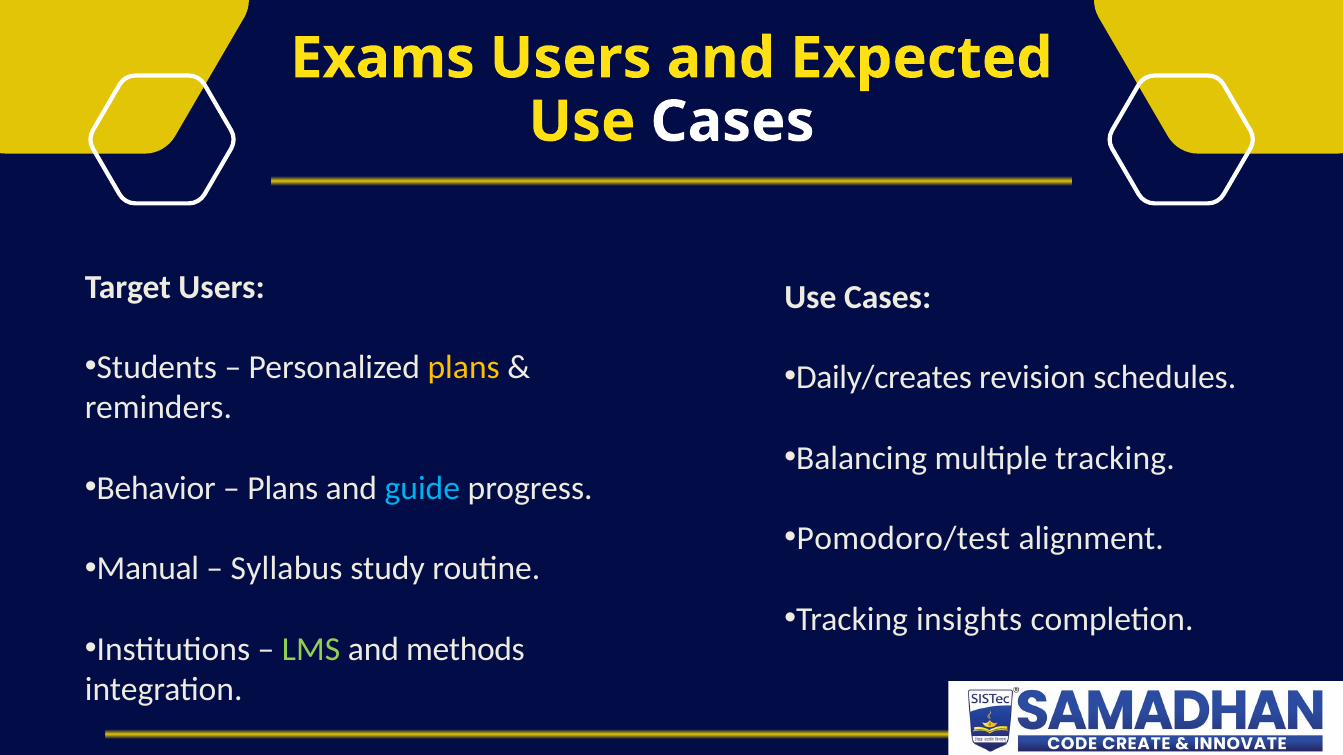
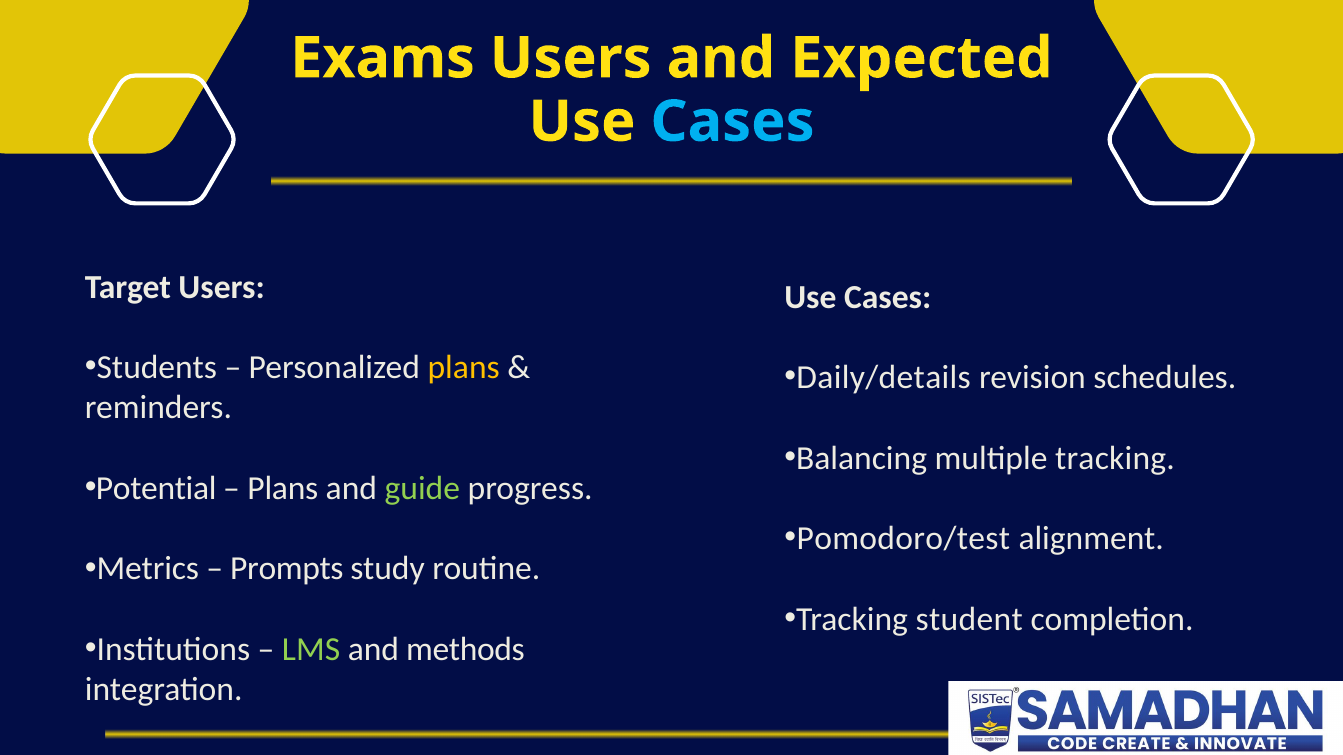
Cases colour: white -> light blue (733, 122)
Daily/creates: Daily/creates -> Daily/details (884, 378)
Behavior: Behavior -> Potential (156, 489)
guide colour: light blue -> light green (422, 489)
Manual: Manual -> Metrics (148, 569)
Syllabus: Syllabus -> Prompts (287, 569)
insights: insights -> student (969, 619)
